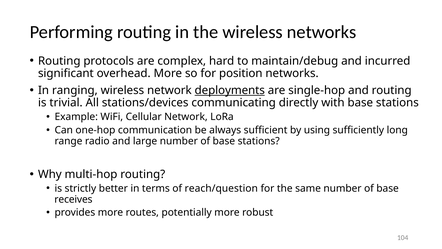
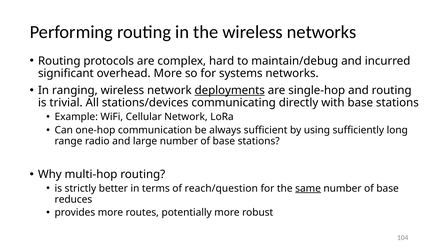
position: position -> systems (241, 73)
same underline: none -> present (308, 188)
receives: receives -> reduces (73, 199)
